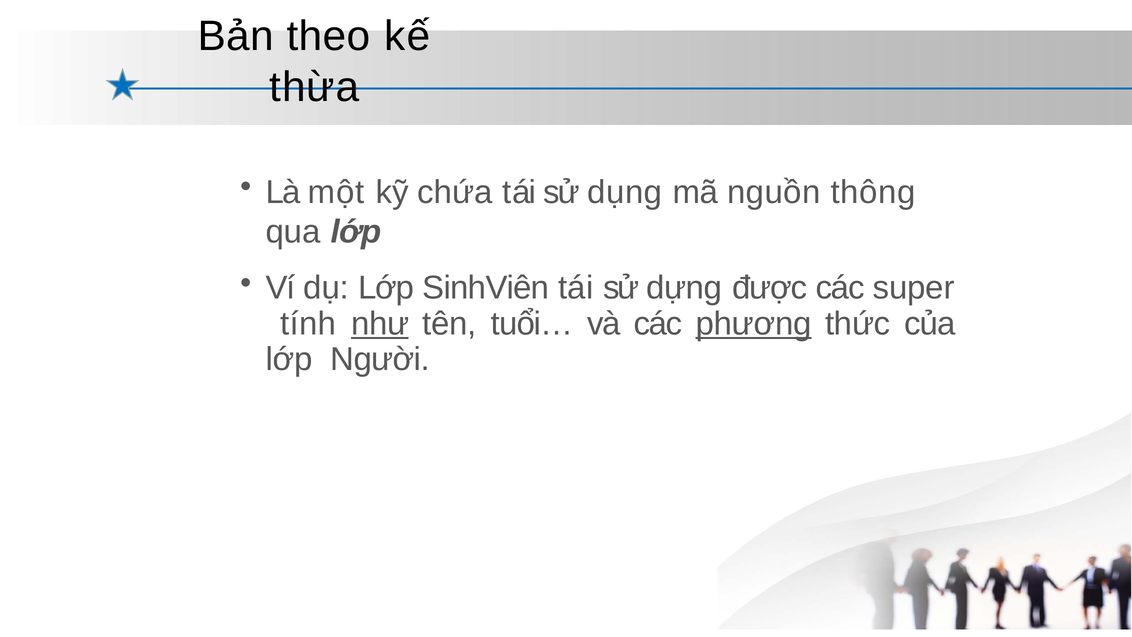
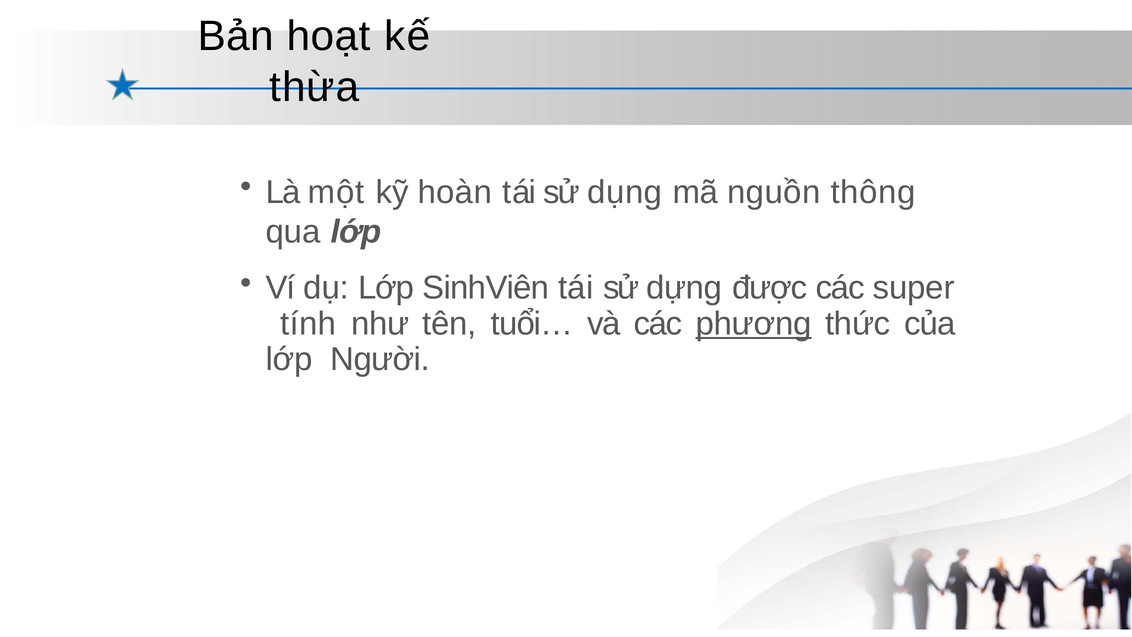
theo: theo -> hoạt (328, 36)
chứa: chứa -> hoàn (455, 192)
như underline: present -> none (380, 324)
